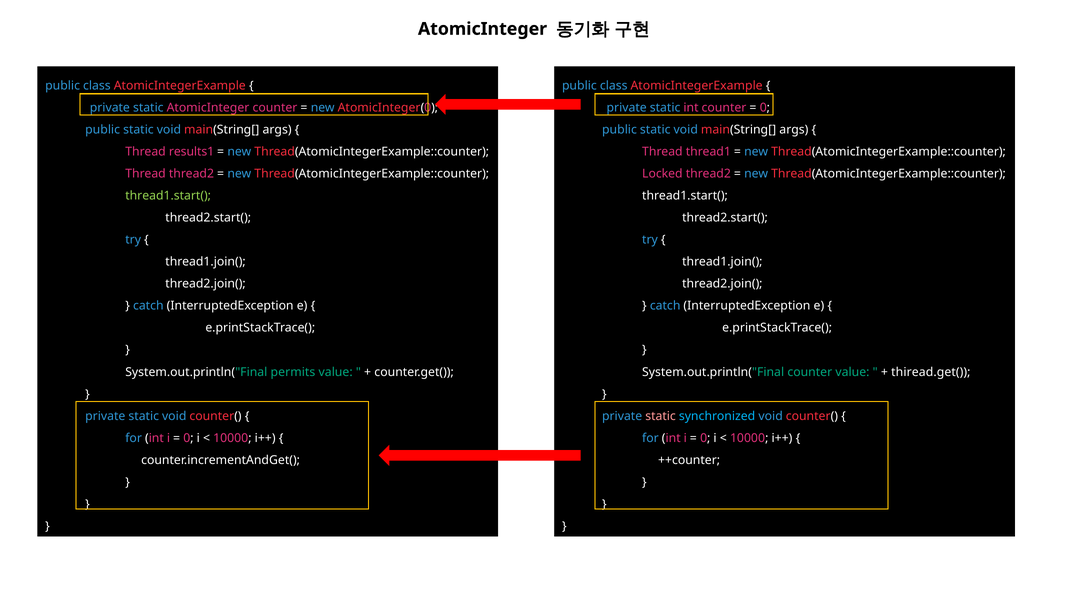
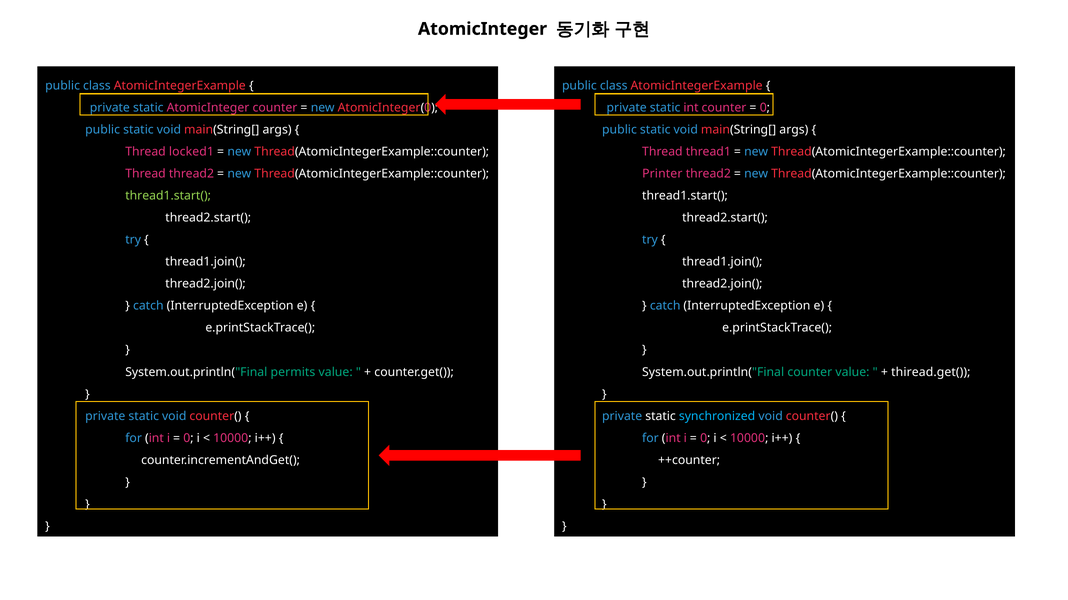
results1: results1 -> locked1 (191, 152)
Locked: Locked -> Printer (662, 174)
static colour: pink -> white (661, 417)
